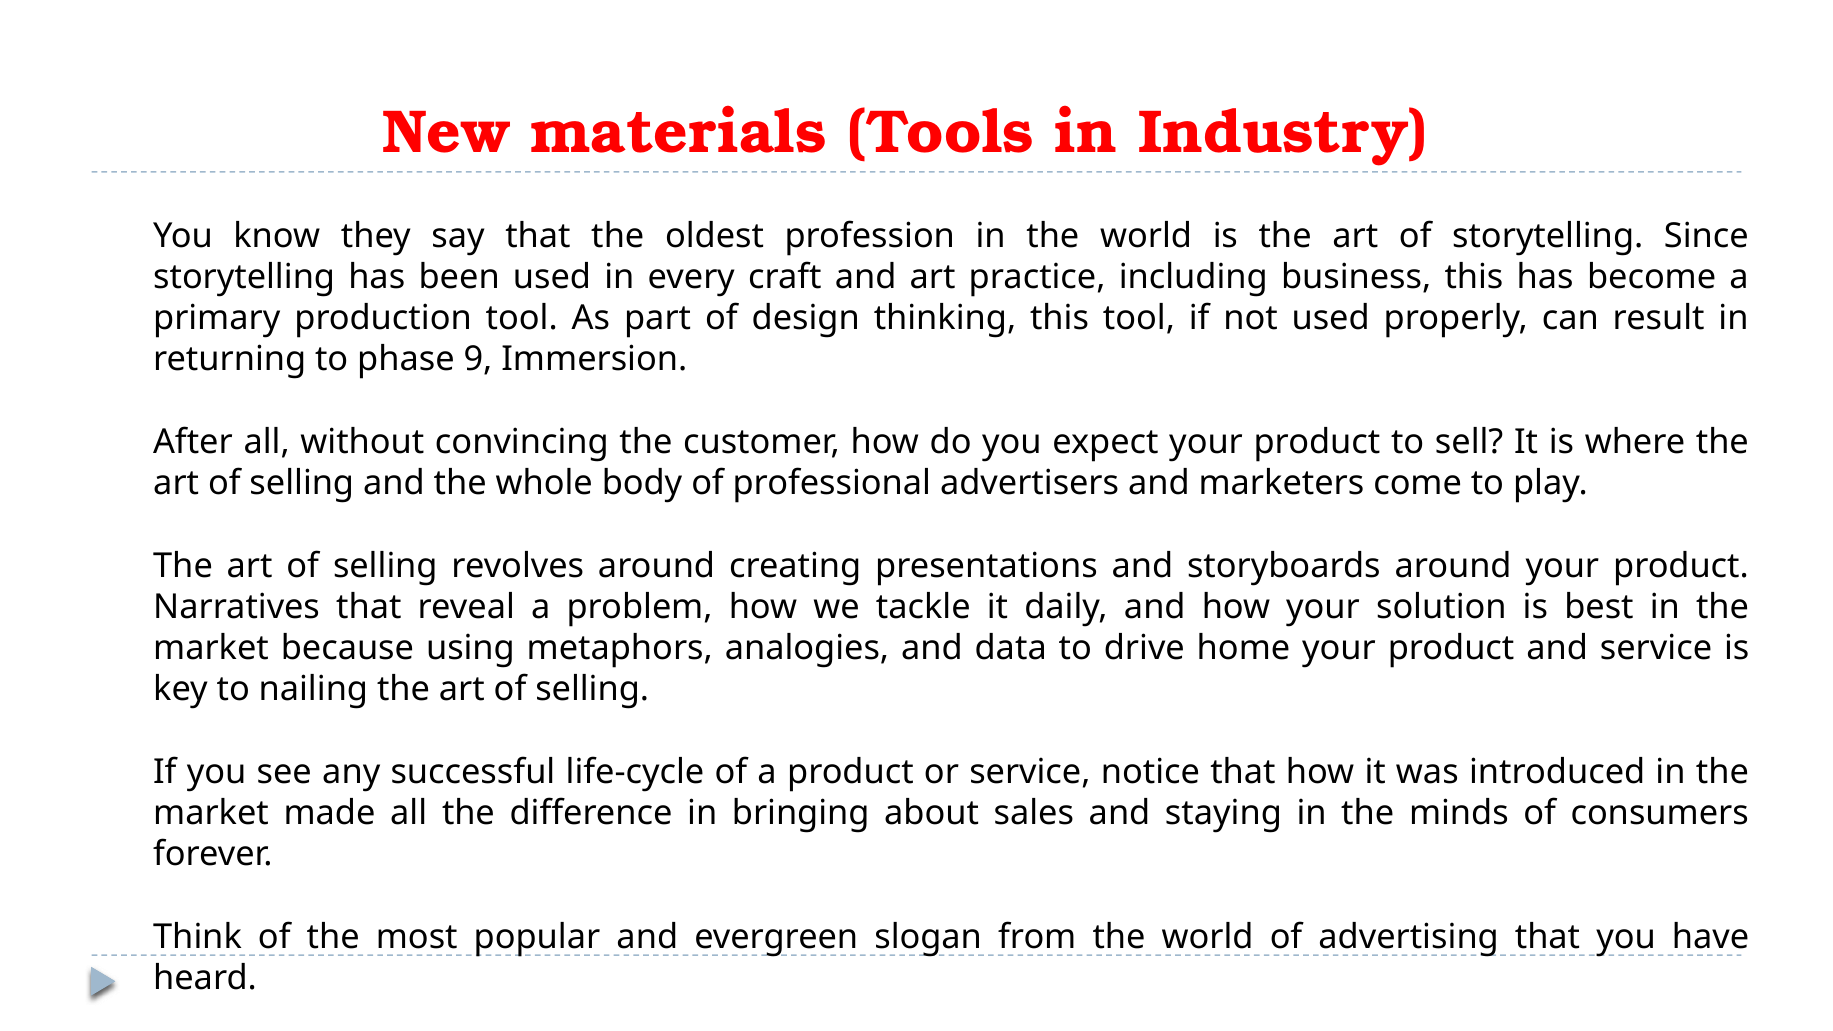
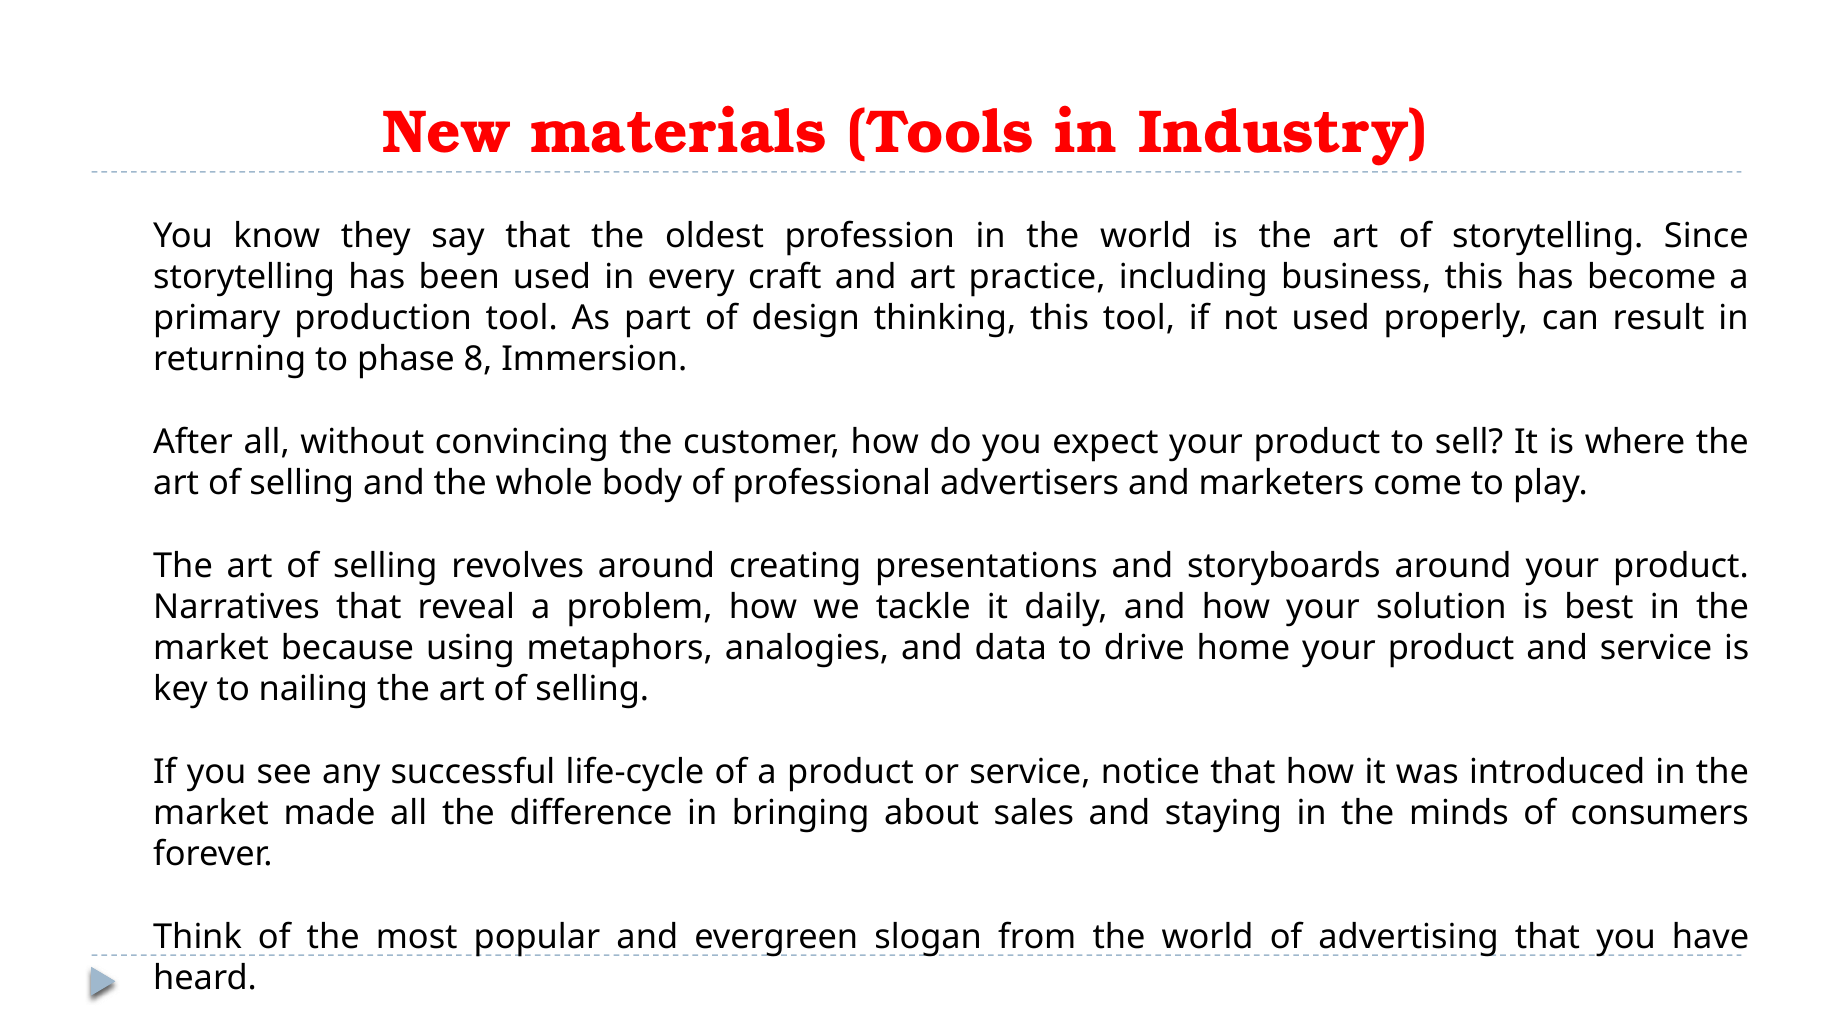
9: 9 -> 8 (478, 360)
